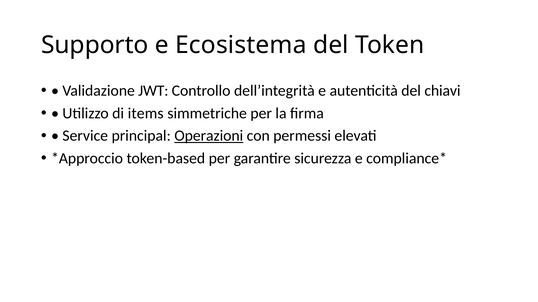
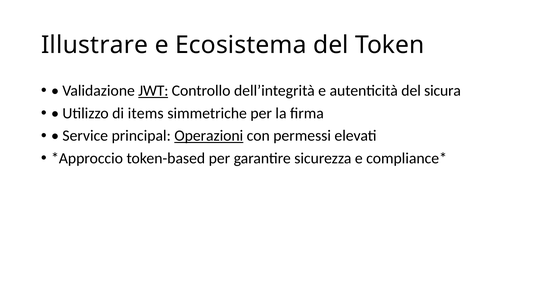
Supporto: Supporto -> Illustrare (95, 45)
JWT underline: none -> present (153, 91)
chiavi: chiavi -> sicura (443, 91)
